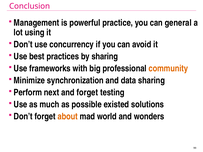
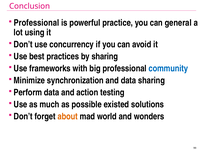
Management: Management -> Professional (36, 23)
community colour: orange -> blue (168, 69)
Perform next: next -> data (52, 93)
and forget: forget -> action (87, 93)
